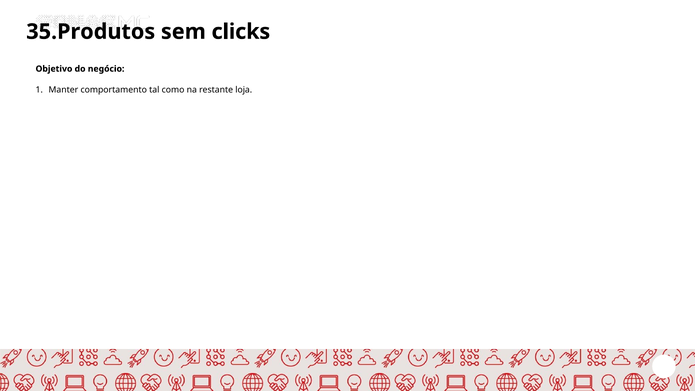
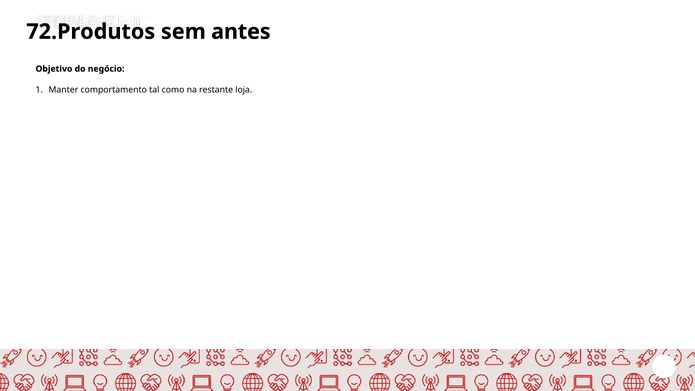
35.Produtos: 35.Produtos -> 72.Produtos (91, 32)
clicks: clicks -> antes (241, 32)
